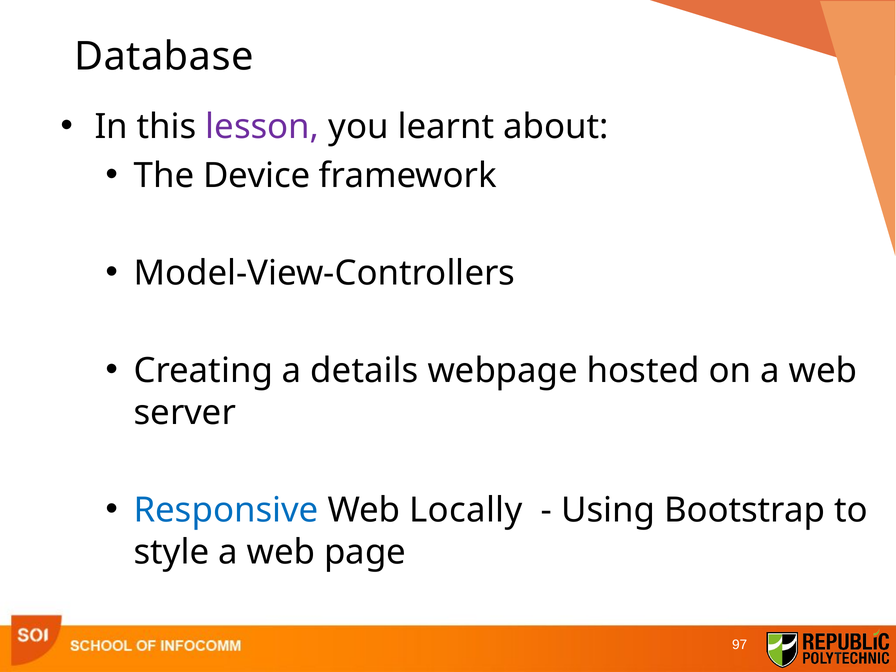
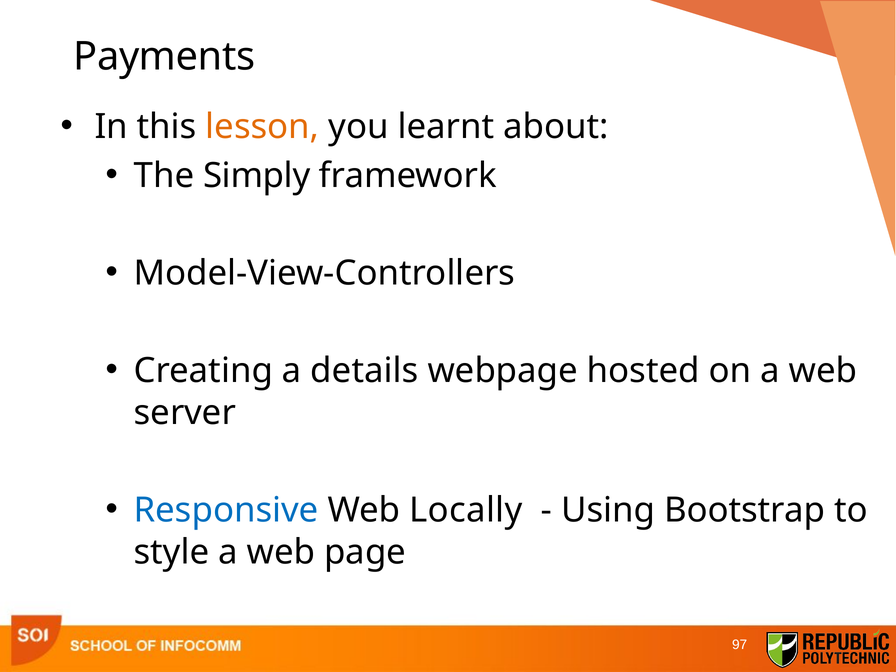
Database: Database -> Payments (164, 57)
lesson colour: purple -> orange (262, 127)
Device: Device -> Simply (257, 176)
